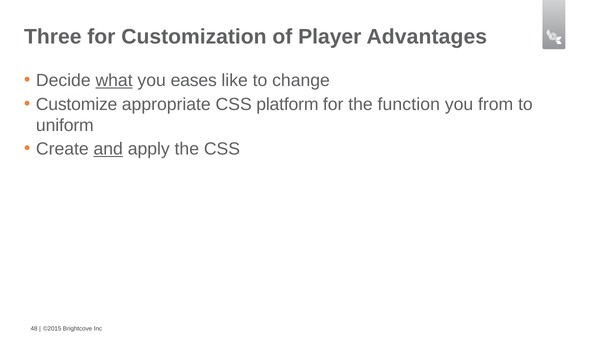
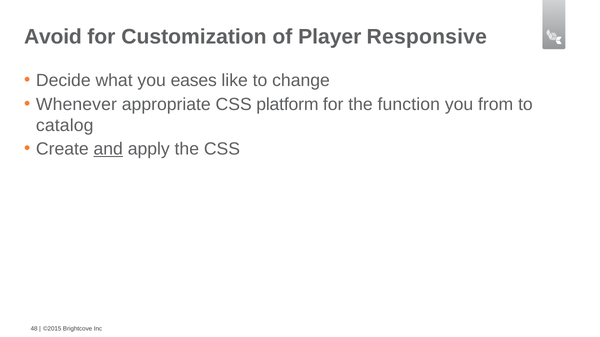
Three: Three -> Avoid (53, 37)
Advantages: Advantages -> Responsive (427, 37)
what underline: present -> none (114, 81)
Customize: Customize -> Whenever (76, 104)
uniform: uniform -> catalog (65, 125)
